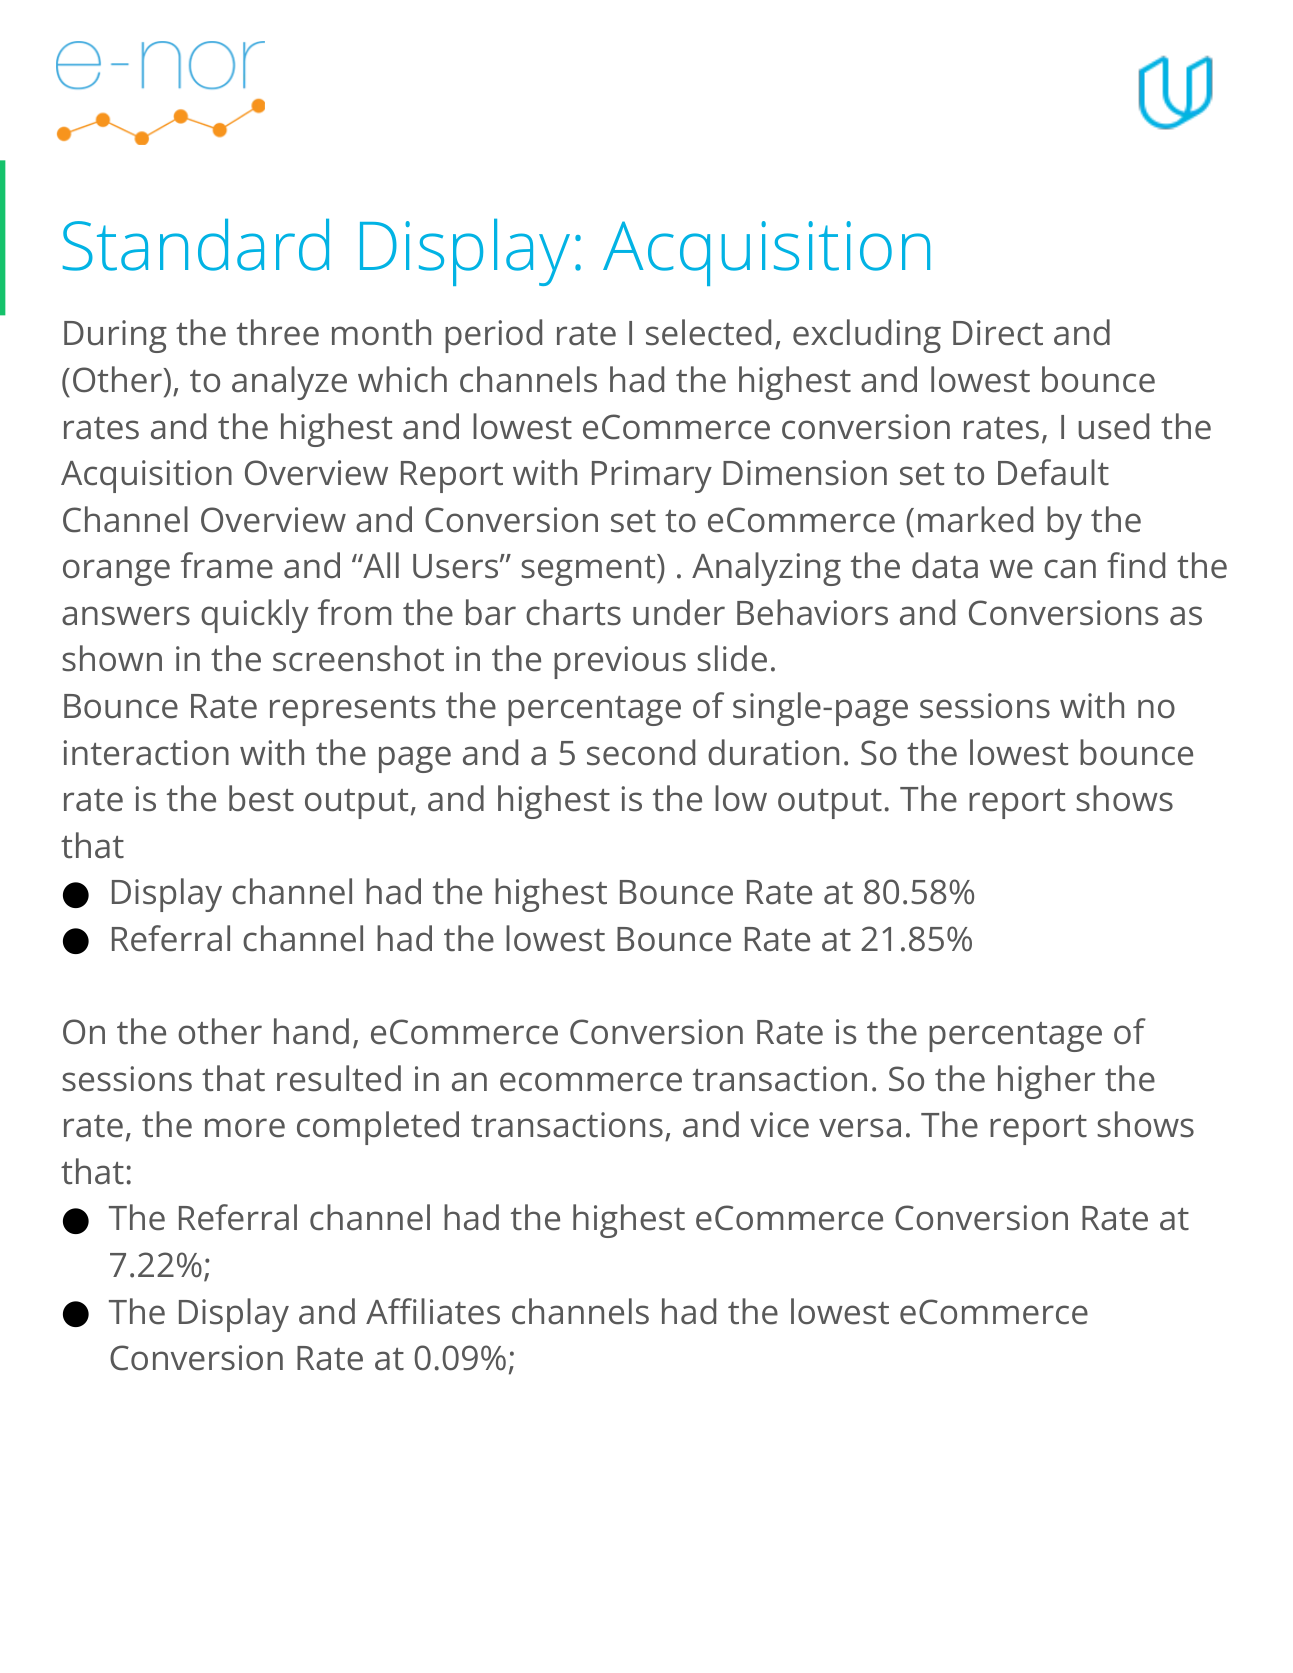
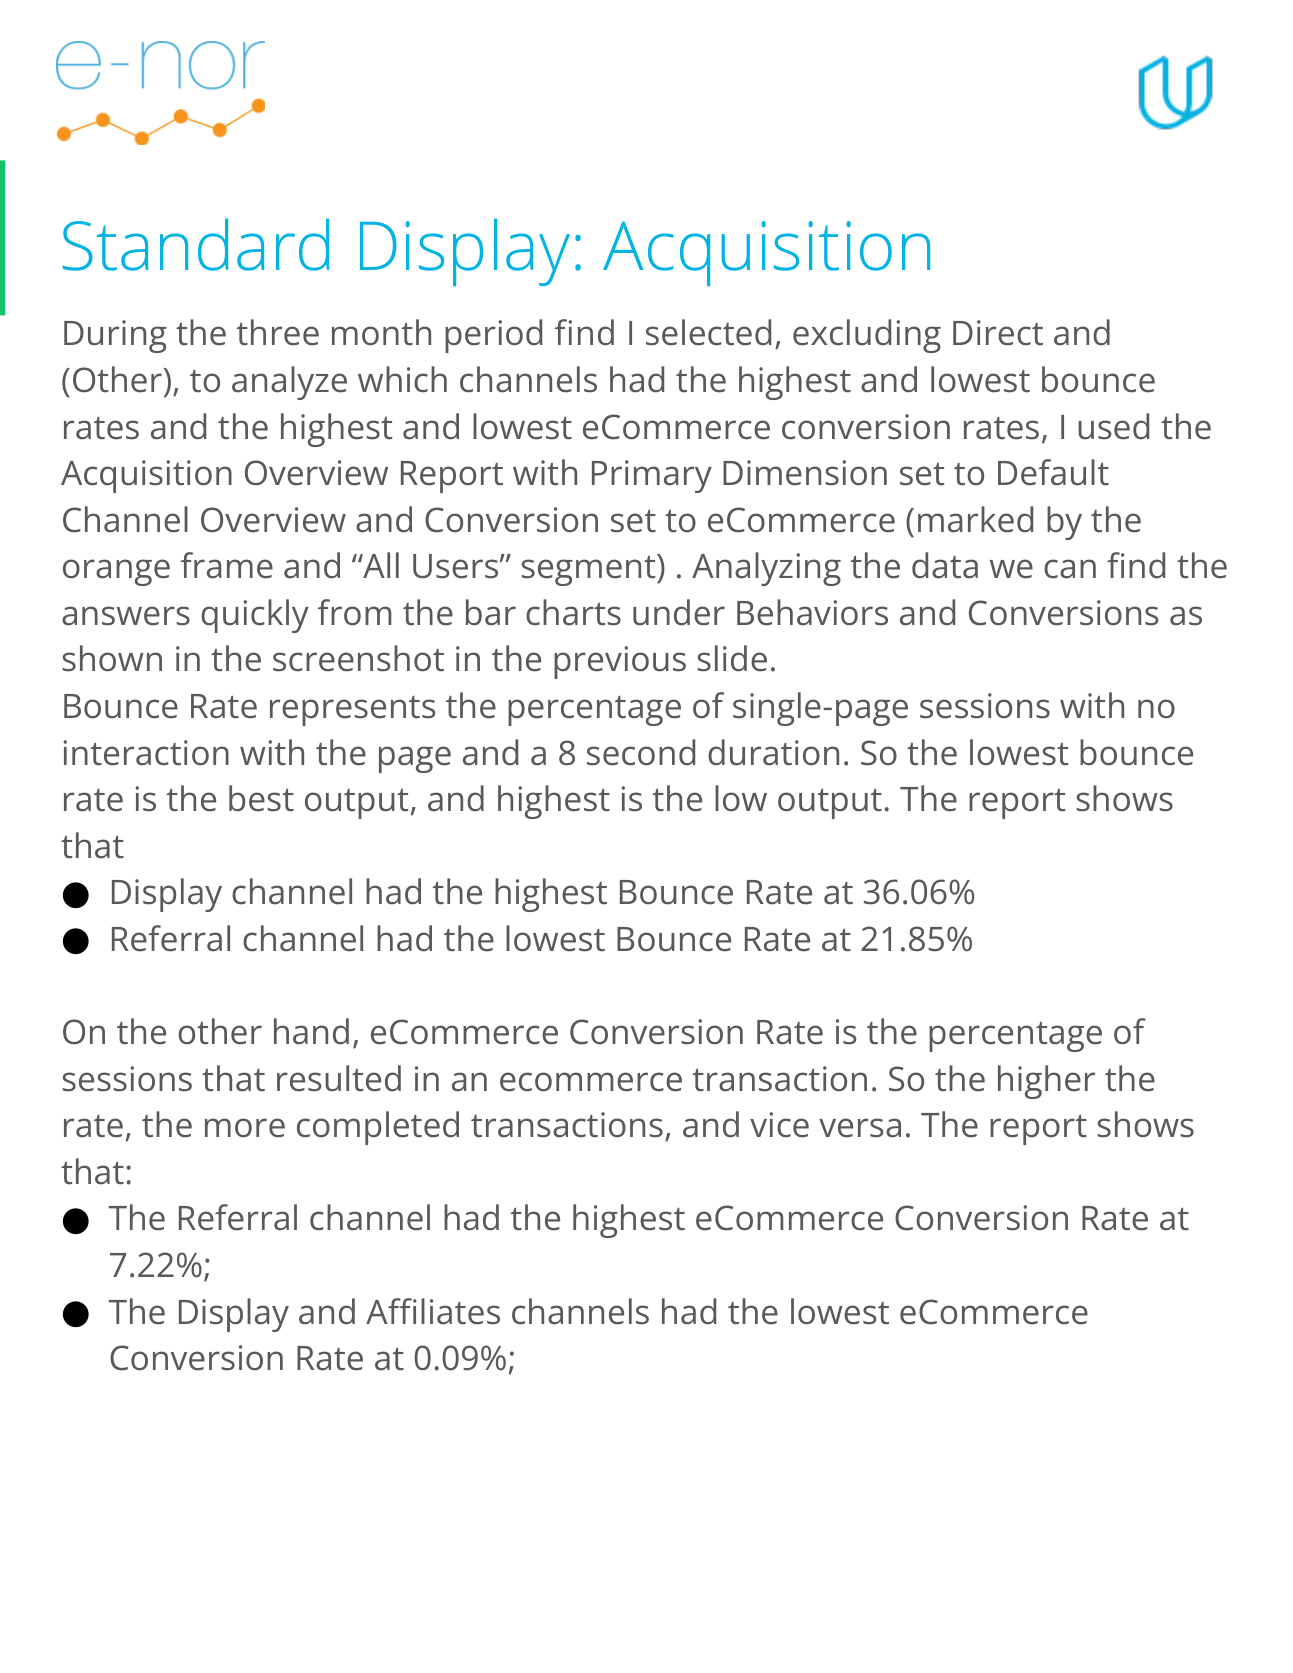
period rate: rate -> find (586, 335)
5: 5 -> 8 (567, 754)
80.58%: 80.58% -> 36.06% (919, 894)
